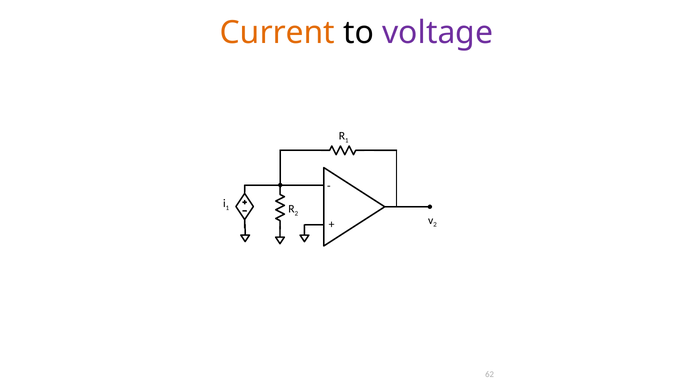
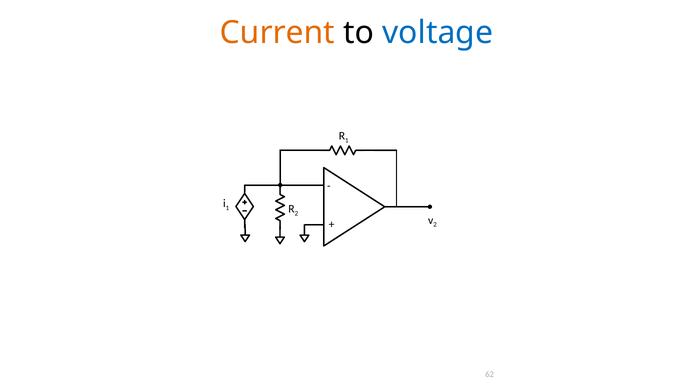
voltage colour: purple -> blue (438, 33)
